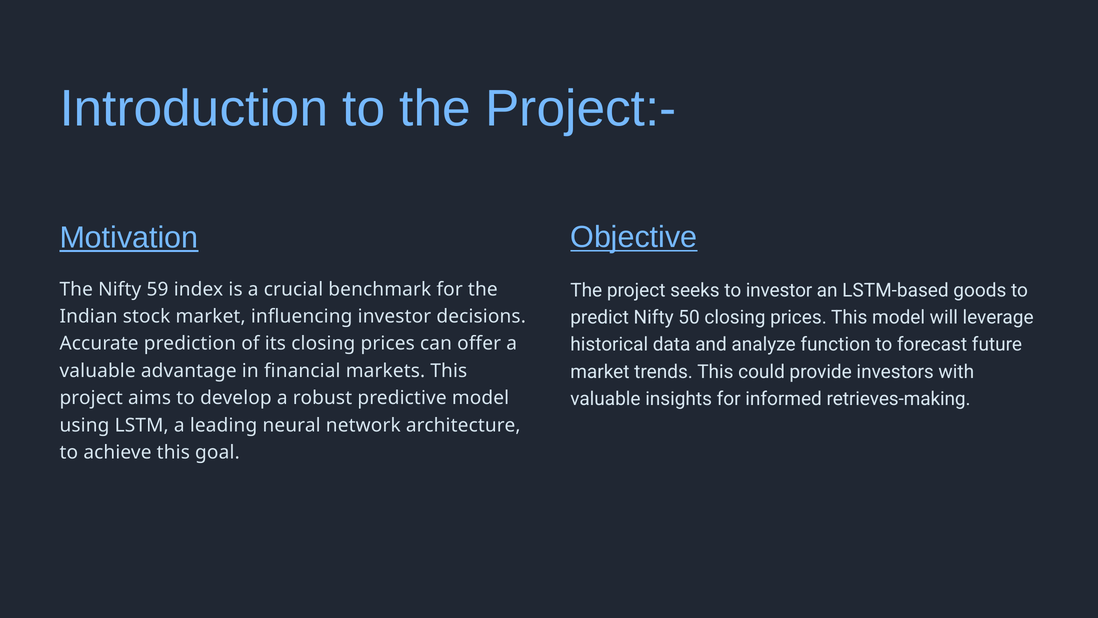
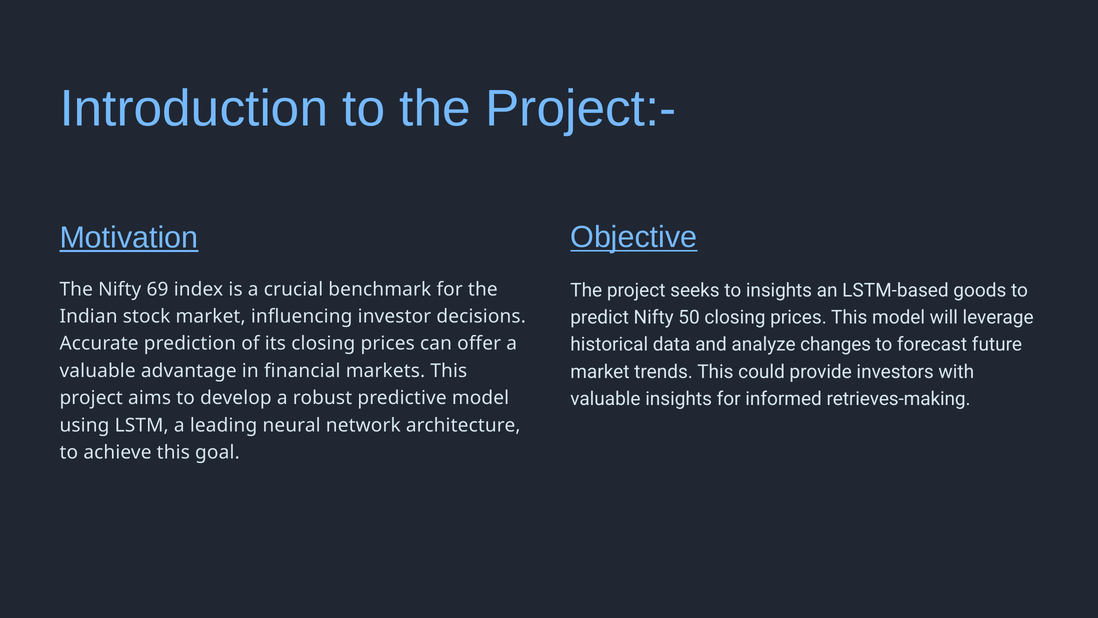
to investor: investor -> insights (779, 290)
59: 59 -> 69 (158, 289)
function: function -> changes (836, 344)
